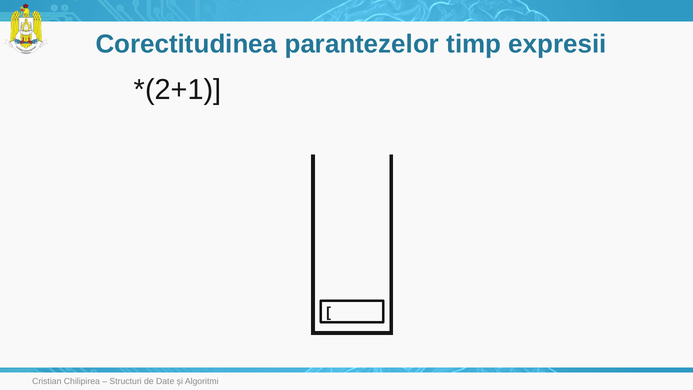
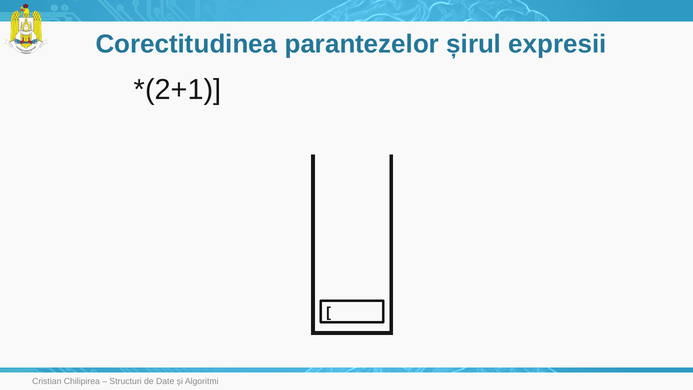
timp: timp -> șirul (474, 44)
